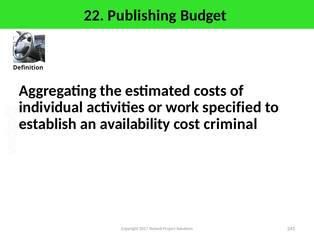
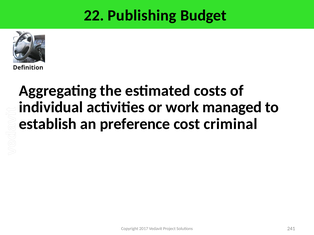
specified: specified -> managed (232, 108)
availability: availability -> preference (135, 124)
